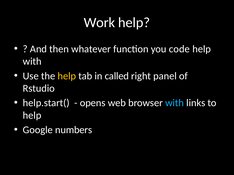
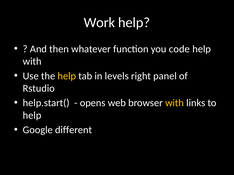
called: called -> levels (117, 76)
with colour: light blue -> yellow (175, 103)
numbers: numbers -> different (74, 130)
